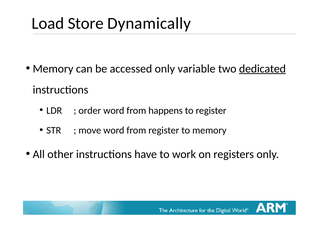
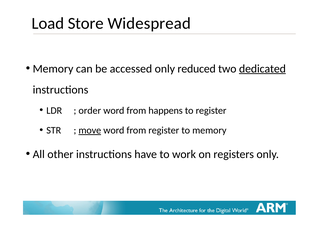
Dynamically: Dynamically -> Widespread (149, 24)
variable: variable -> reduced (197, 69)
move underline: none -> present (90, 131)
